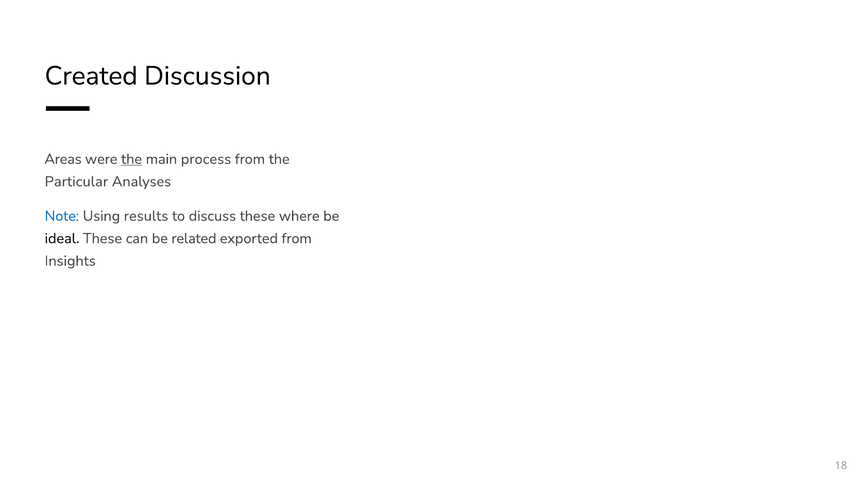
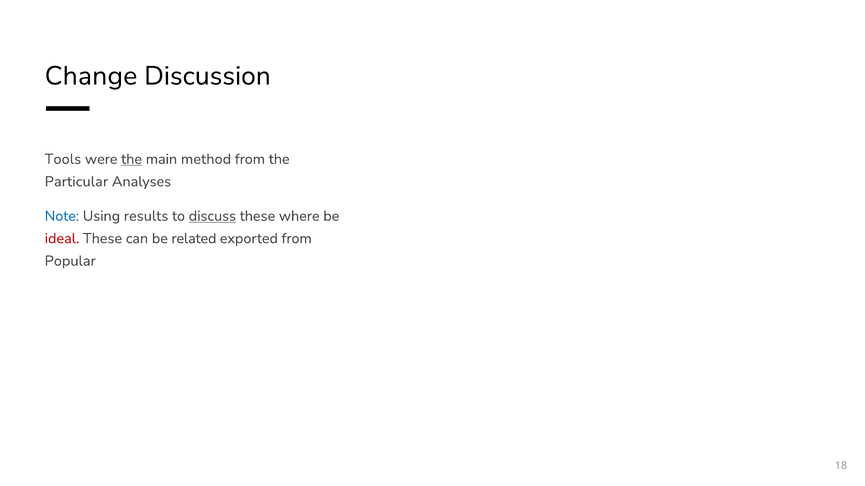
Created: Created -> Change (91, 76)
Areas: Areas -> Tools (63, 159)
process: process -> method (206, 159)
discuss underline: none -> present (212, 216)
ideal colour: black -> red (62, 239)
Insights: Insights -> Popular (70, 261)
